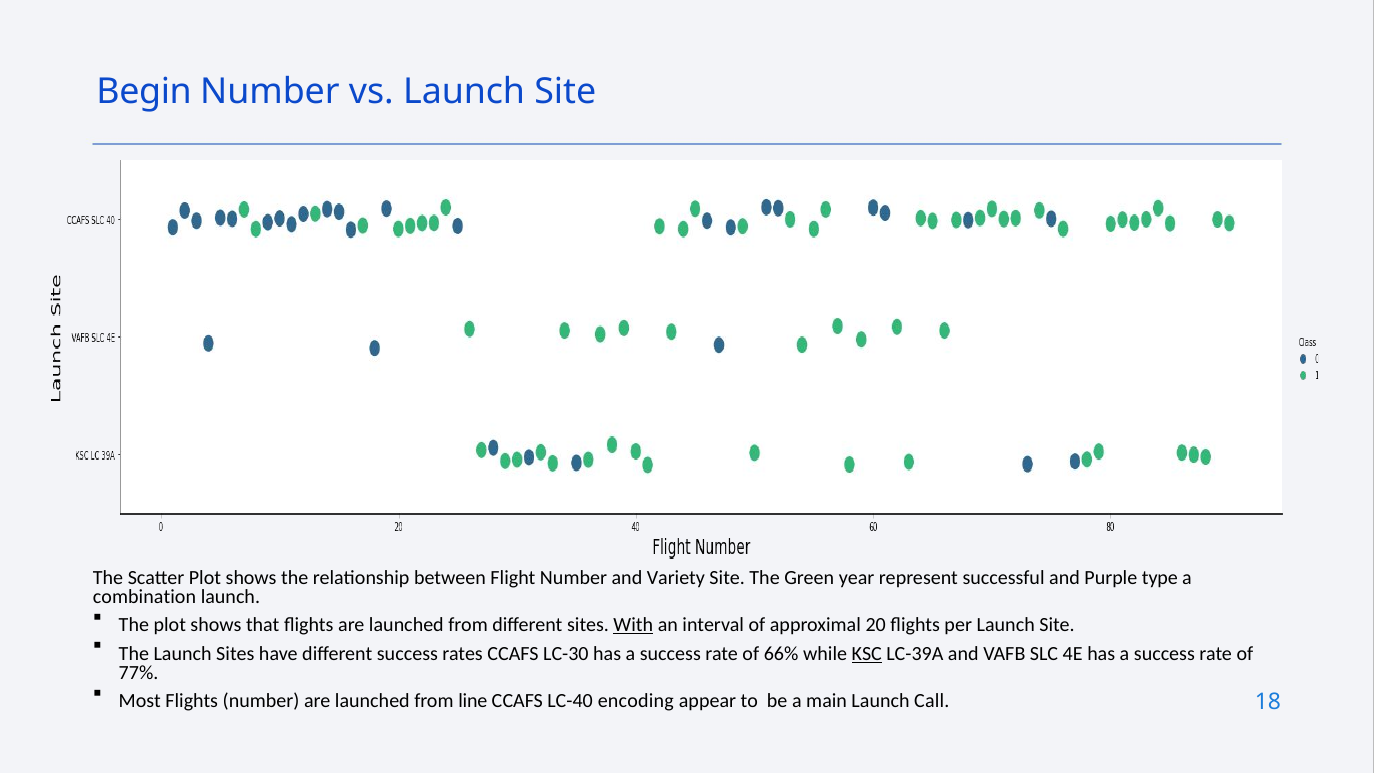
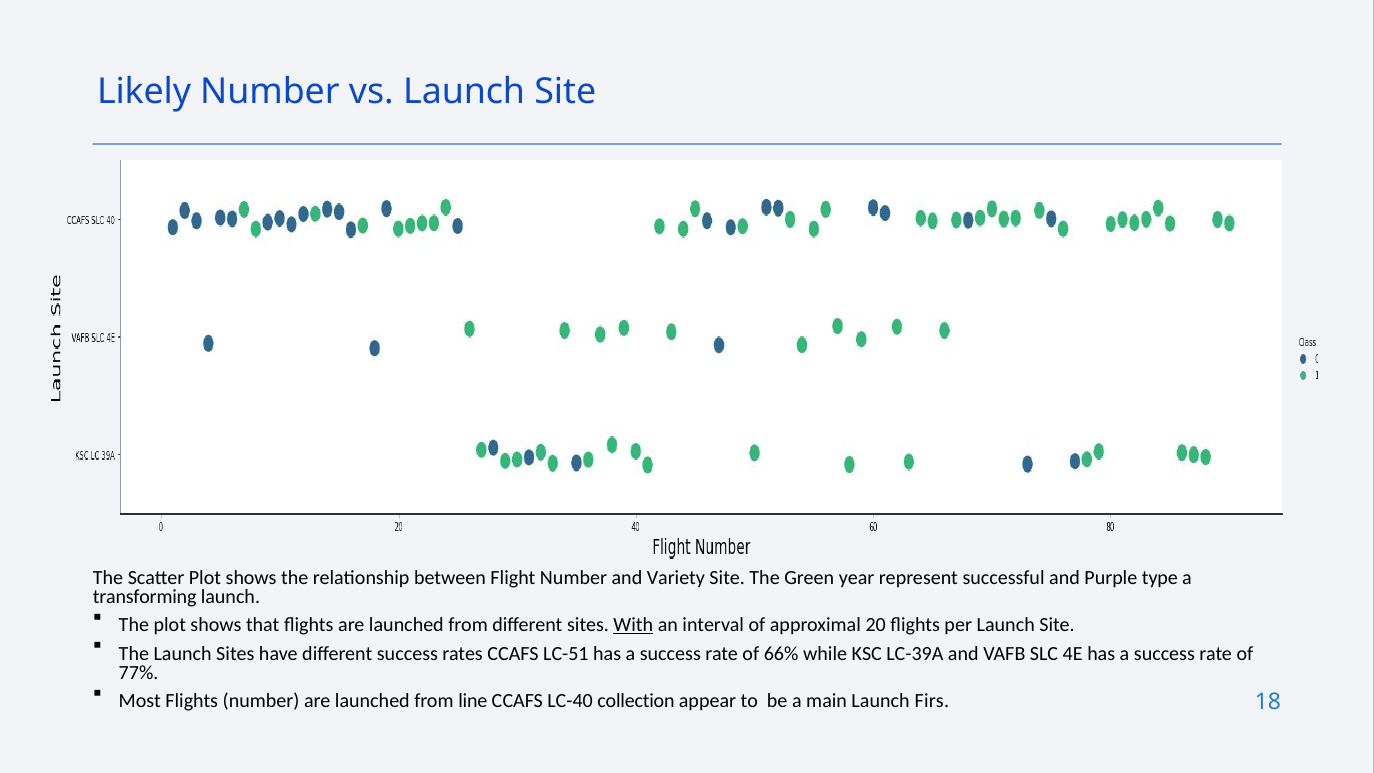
Begin: Begin -> Likely (144, 91)
combination: combination -> transforming (145, 597)
LC-30: LC-30 -> LC-51 (566, 654)
KSC underline: present -> none (867, 654)
encoding: encoding -> collection (636, 701)
Call: Call -> Firs (932, 701)
